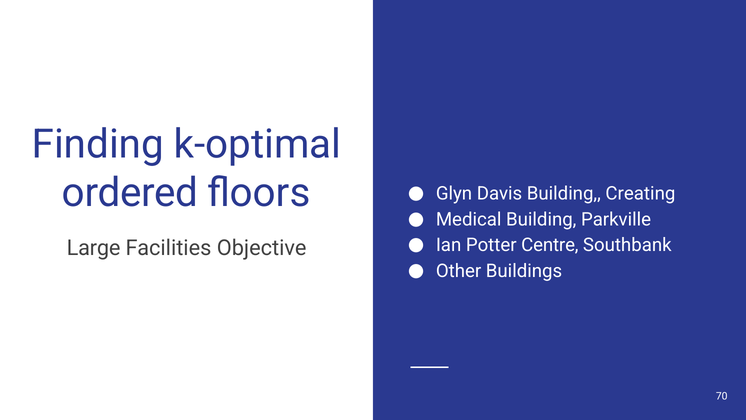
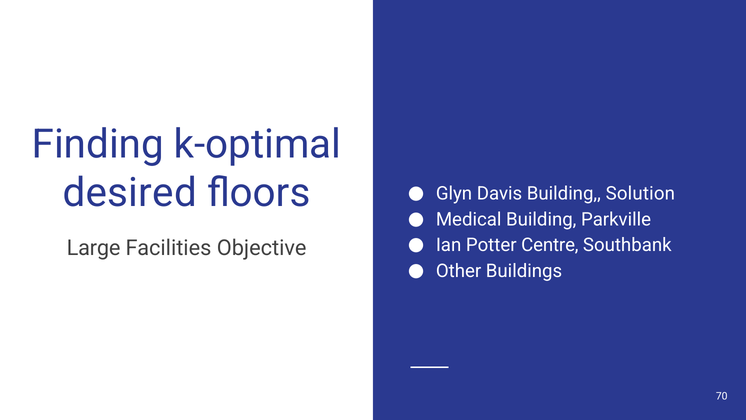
ordered: ordered -> desired (130, 193)
Creating: Creating -> Solution (640, 194)
